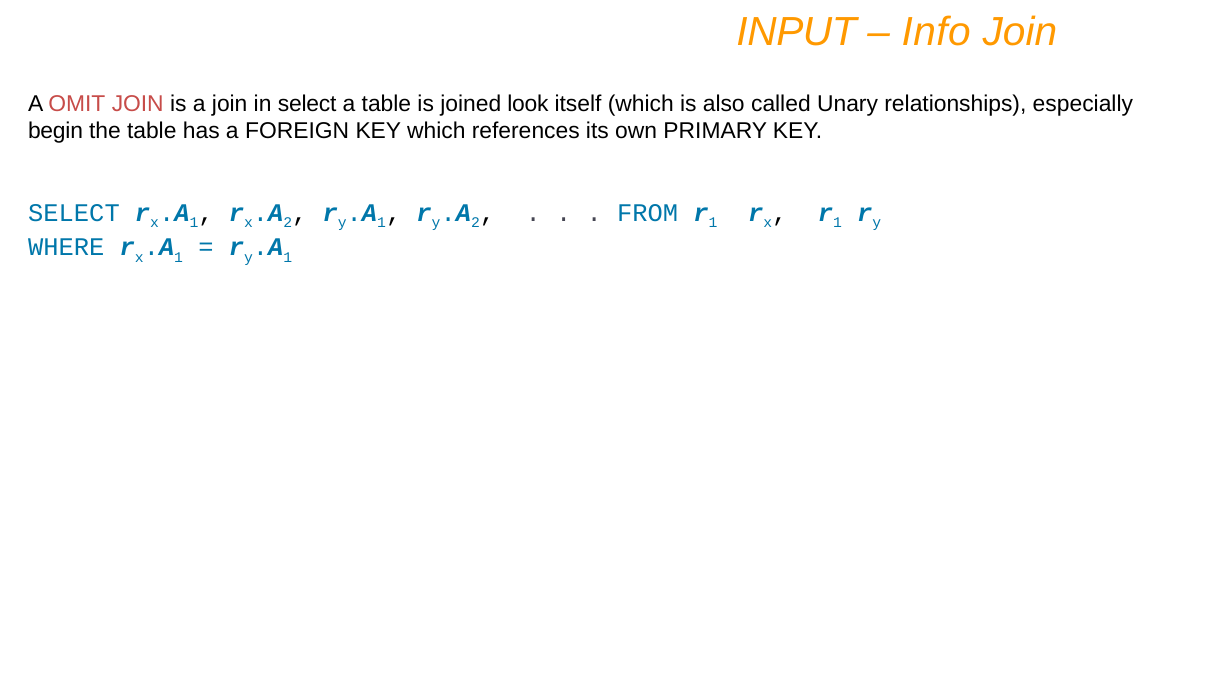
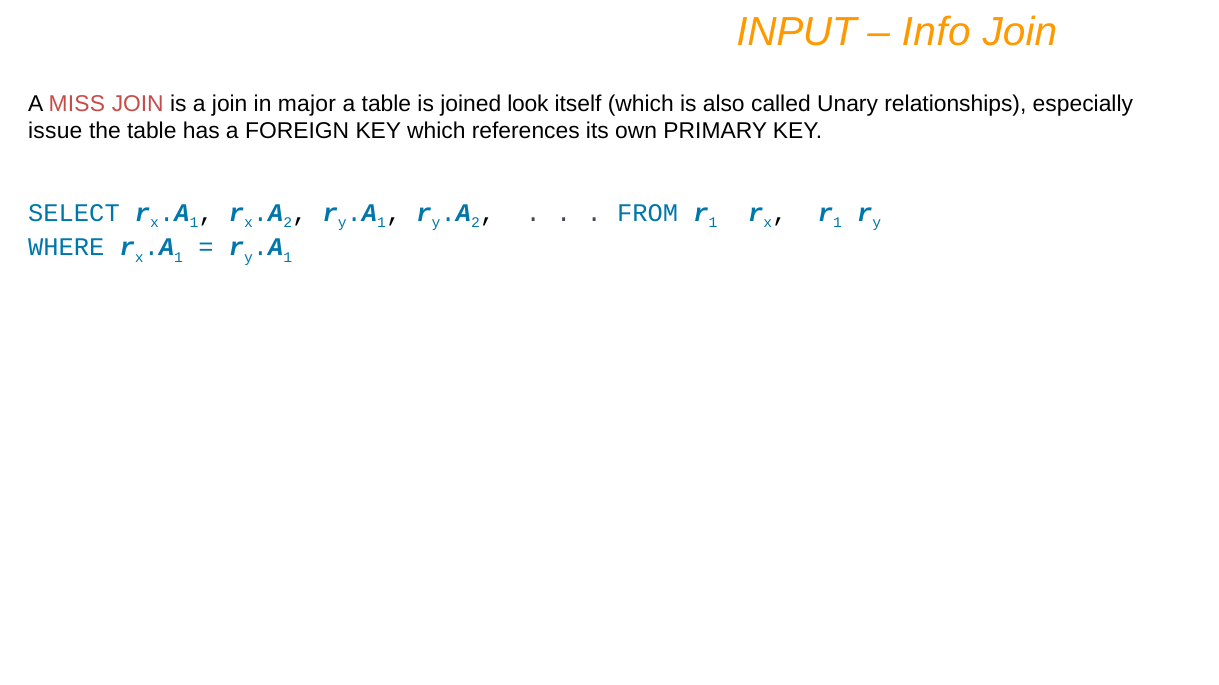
OMIT: OMIT -> MISS (77, 104)
in select: select -> major (307, 104)
begin: begin -> issue (55, 131)
